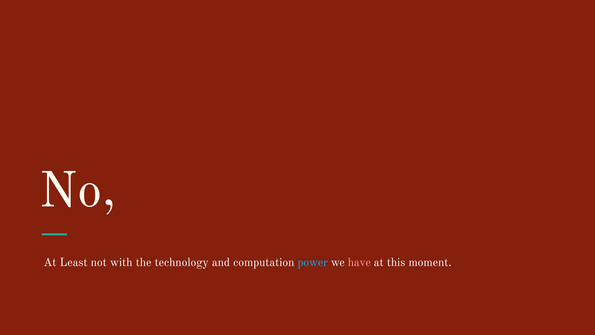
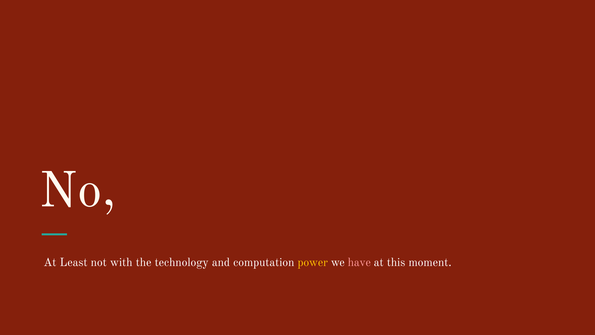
power colour: light blue -> yellow (313, 262)
